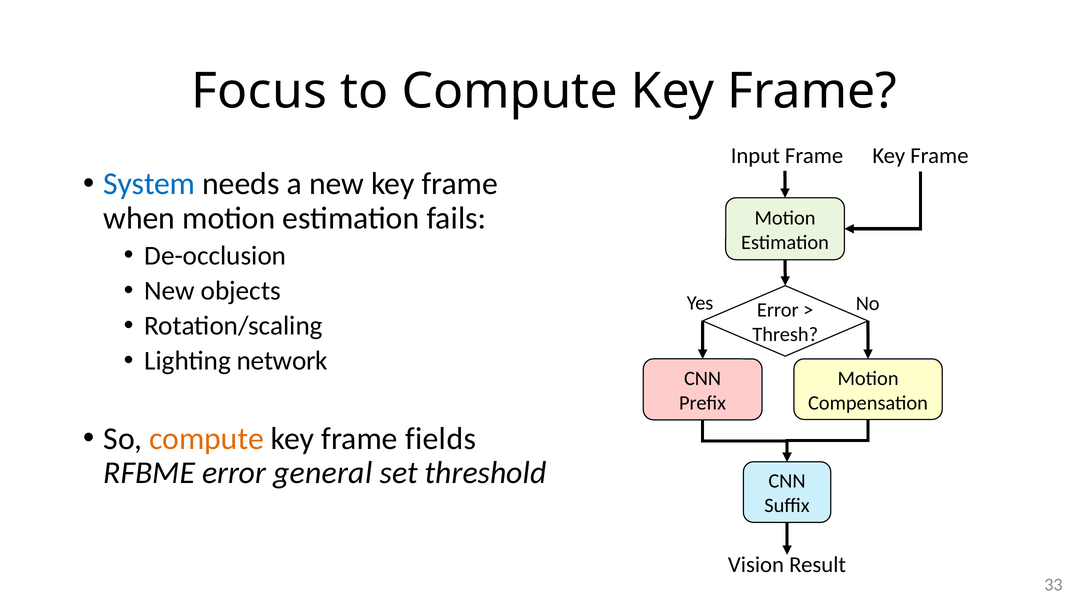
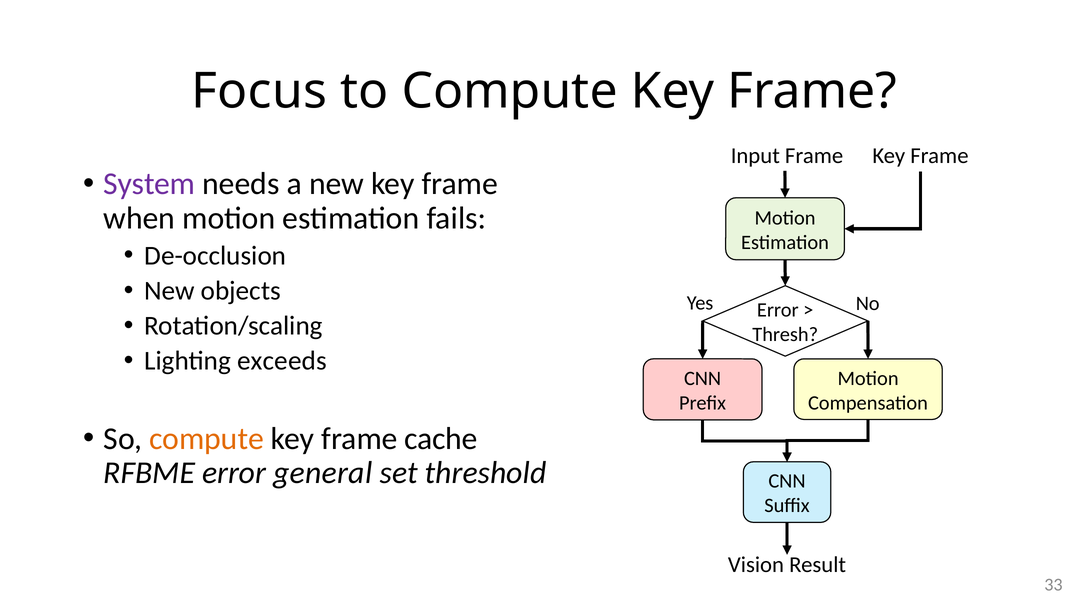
System colour: blue -> purple (149, 184)
network: network -> exceeds (282, 361)
fields: fields -> cache (441, 439)
